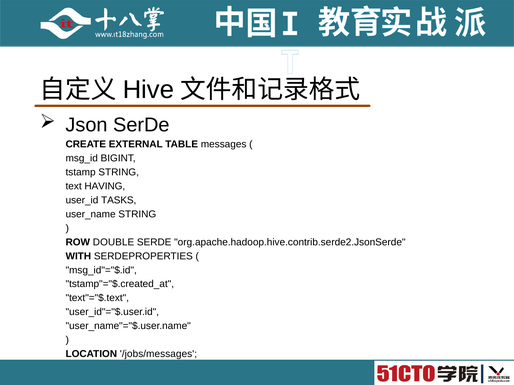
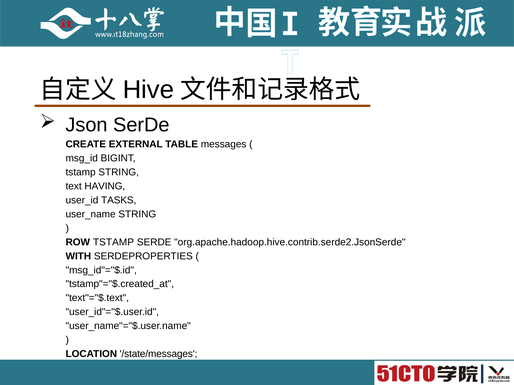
ROW DOUBLE: DOUBLE -> TSTAMP (114, 242)
/jobs/messages: /jobs/messages -> /state/messages (159, 354)
